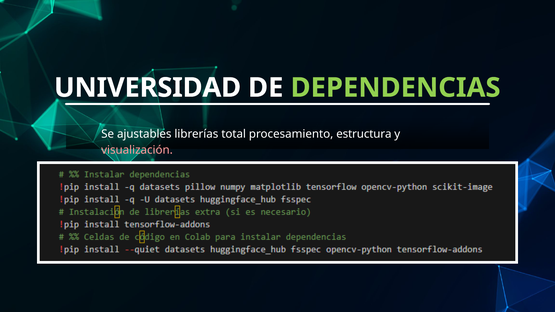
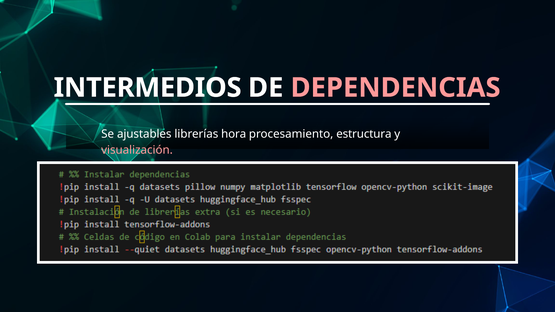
UNIVERSIDAD: UNIVERSIDAD -> INTERMEDIOS (148, 88)
DEPENDENCIAS colour: light green -> pink (396, 88)
total: total -> hora (234, 134)
